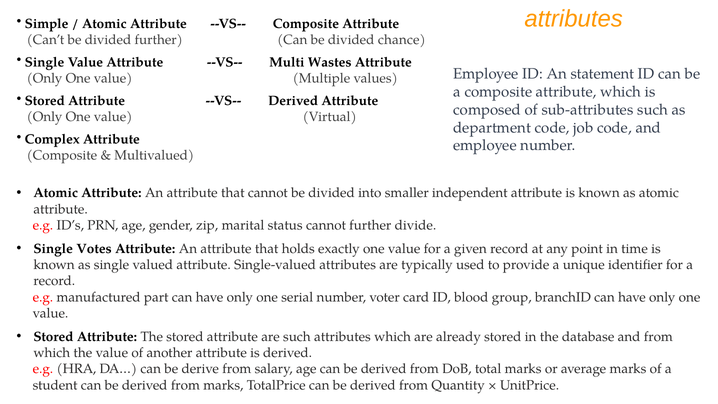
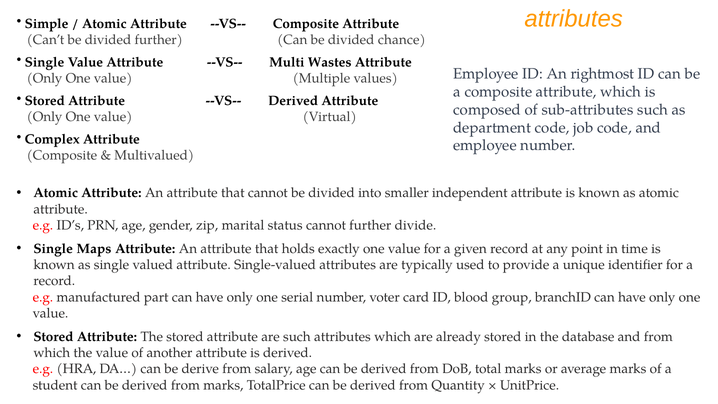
statement: statement -> rightmost (602, 74)
Votes: Votes -> Maps (94, 249)
